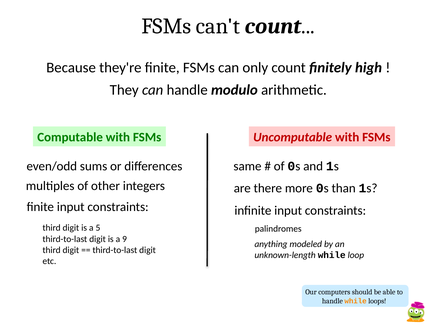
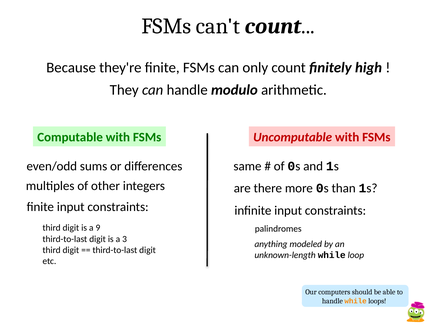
5: 5 -> 9 (98, 228)
9: 9 -> 3 (125, 239)
